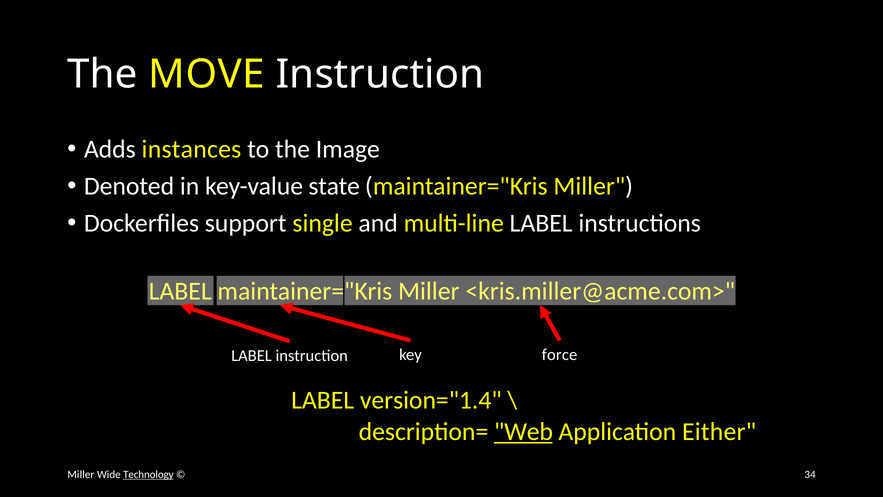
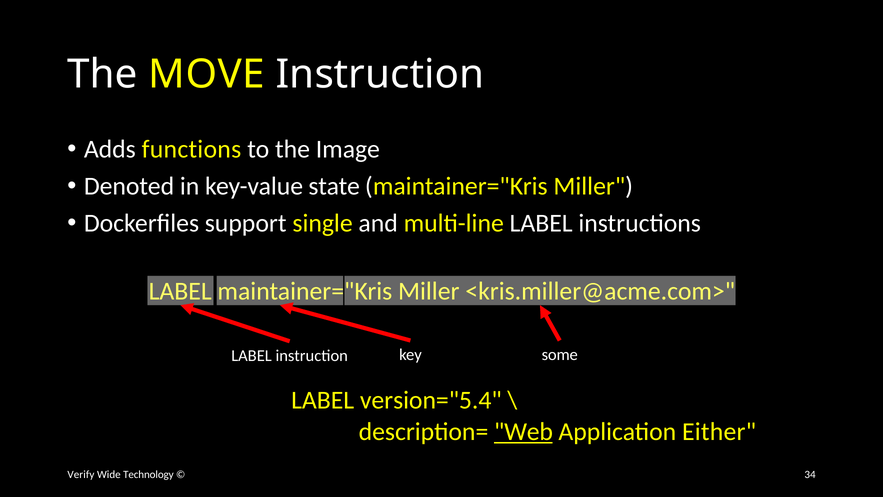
instances: instances -> functions (191, 149)
force: force -> some (560, 355)
version="1.4: version="1.4 -> version="5.4 (431, 400)
Miller: Miller -> Verify (81, 474)
Technology underline: present -> none (148, 474)
